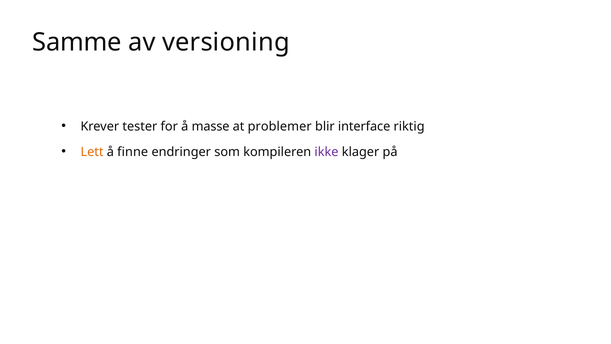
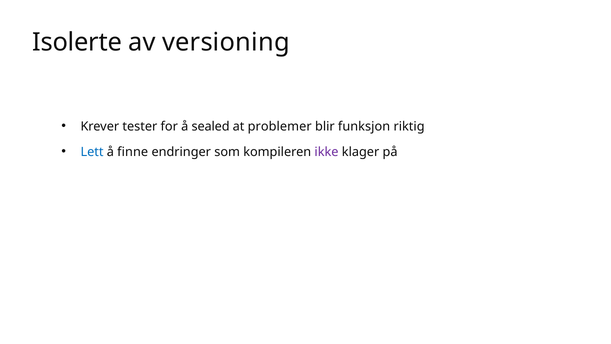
Samme: Samme -> Isolerte (77, 42)
masse: masse -> sealed (211, 126)
interface: interface -> funksjon (364, 126)
Lett colour: orange -> blue (92, 152)
